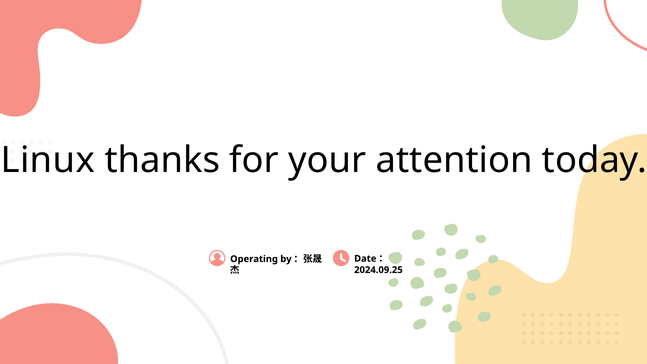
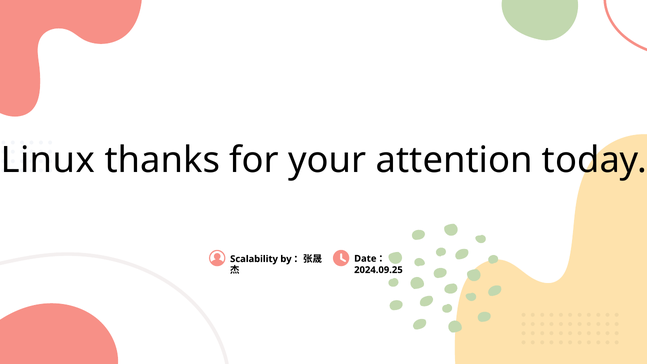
Operating: Operating -> Scalability (254, 259)
